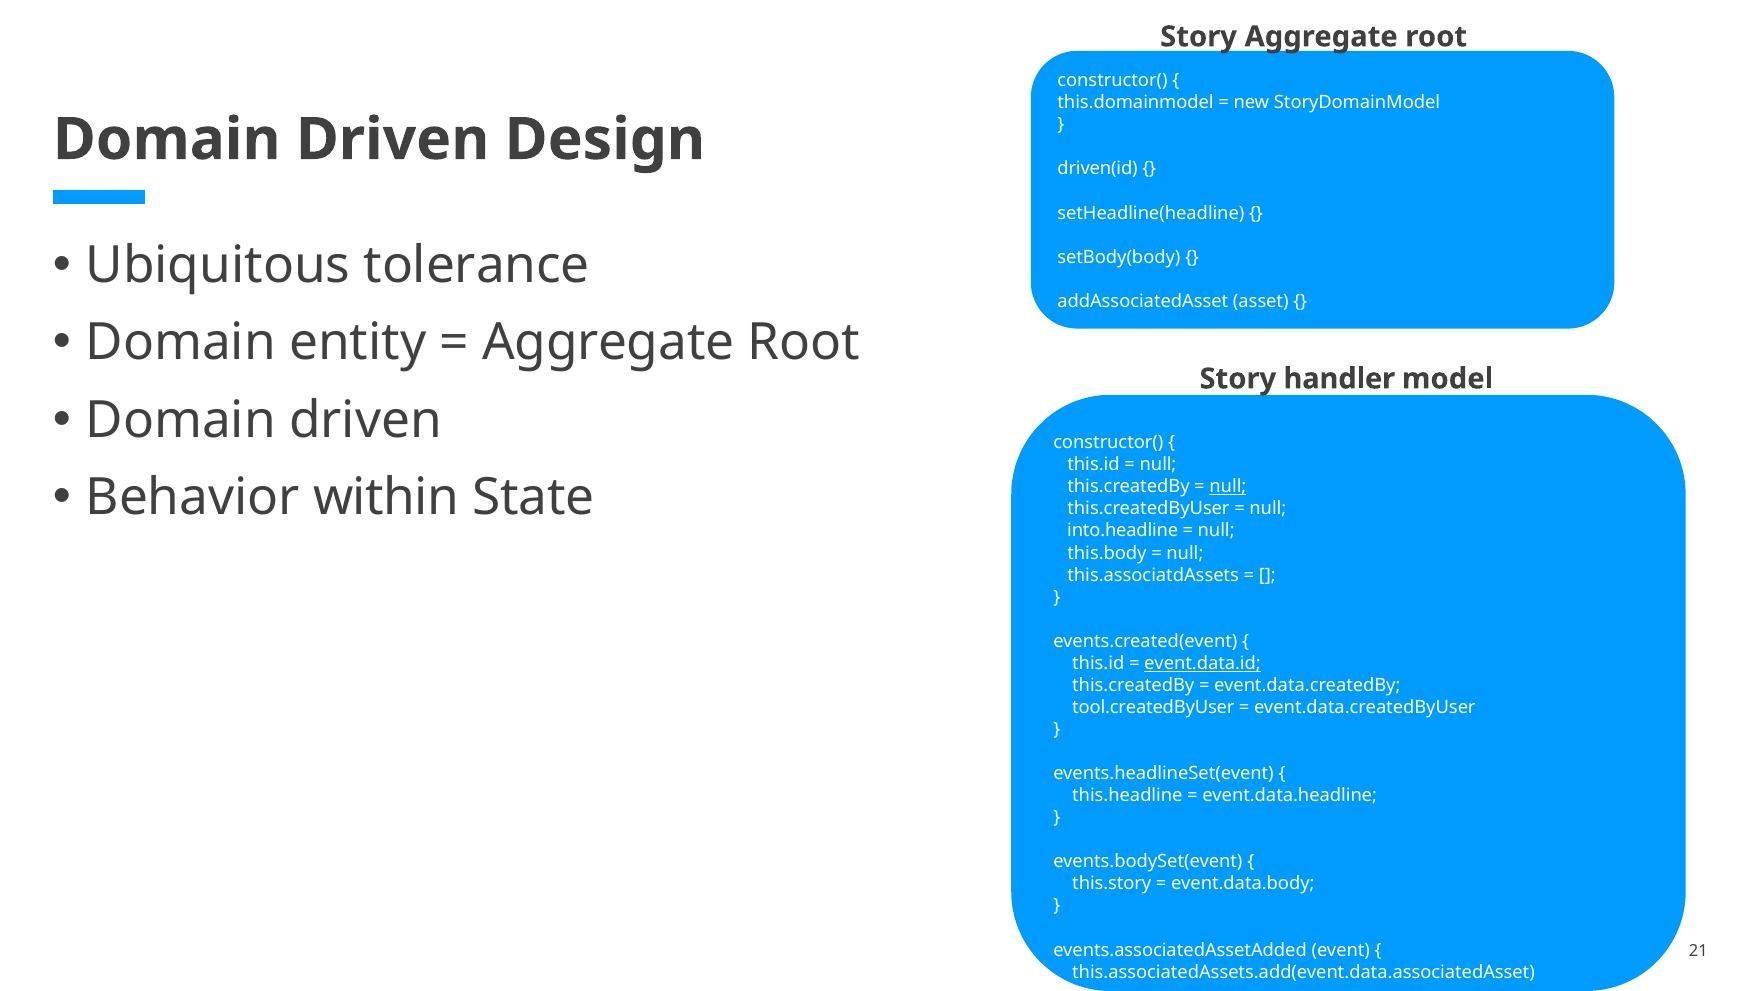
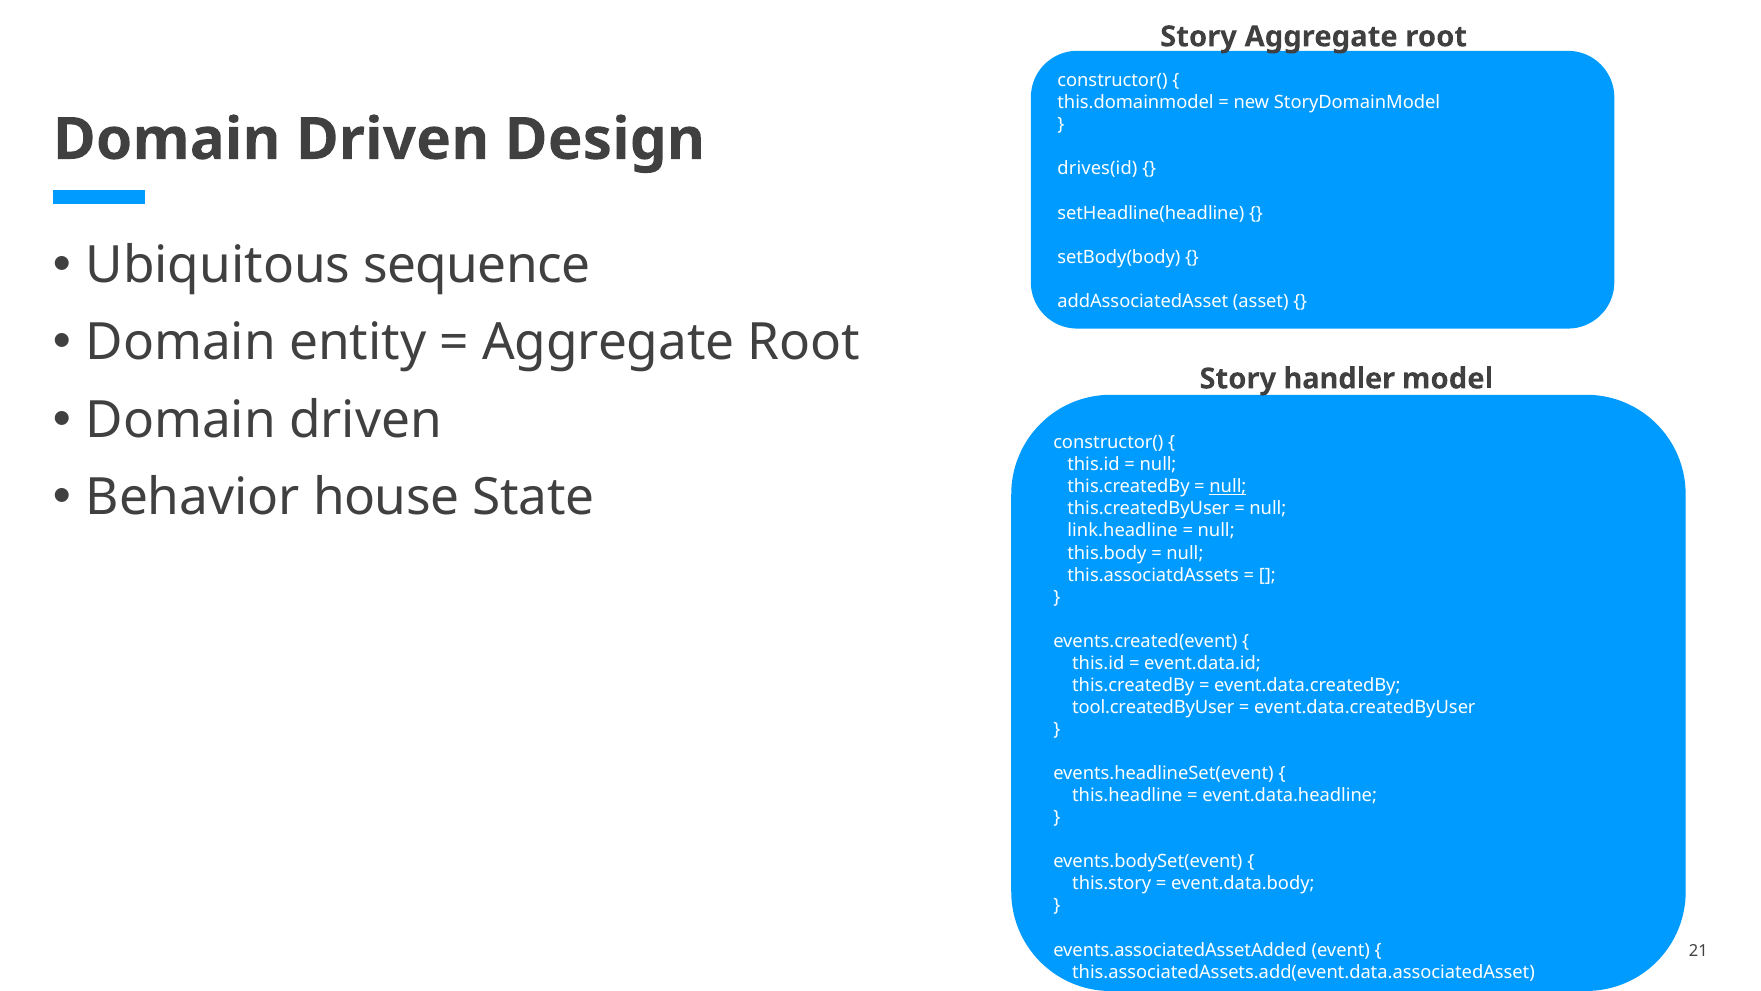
driven(id: driven(id -> drives(id (1097, 169)
tolerance: tolerance -> sequence (477, 265)
within: within -> house (386, 498)
into.headline: into.headline -> link.headline (1123, 531)
event.data.id underline: present -> none (1202, 663)
